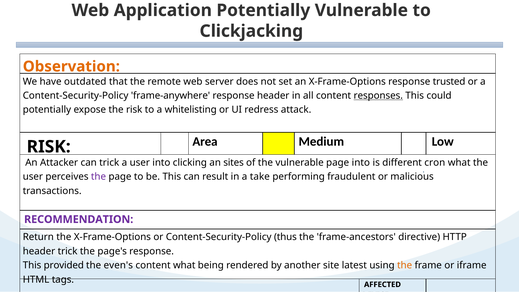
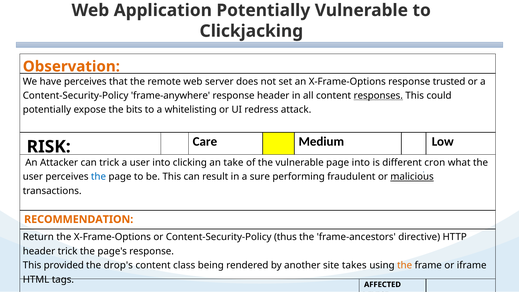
have outdated: outdated -> perceives (85, 81)
the risk: risk -> bits (134, 110)
Area: Area -> Care (205, 141)
sites: sites -> take (233, 163)
the colour: purple -> blue (98, 177)
take: take -> sure (260, 177)
malicious underline: none -> present (412, 177)
RECOMMENDATION colour: purple -> orange (79, 219)
even's: even's -> drop's (118, 265)
content what: what -> class (184, 265)
latest: latest -> takes (354, 265)
